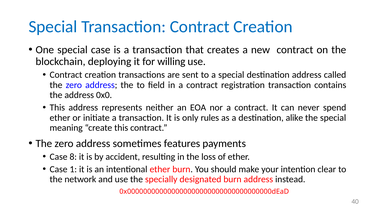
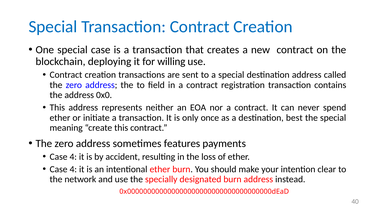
rules: rules -> once (210, 118)
alike: alike -> best (294, 118)
8: 8 -> 4 (73, 157)
1: 1 -> 4 (73, 169)
